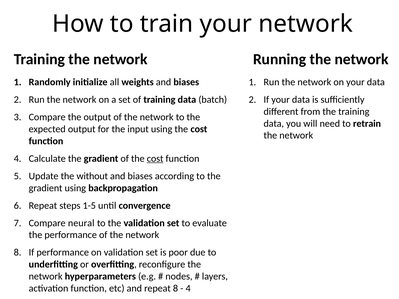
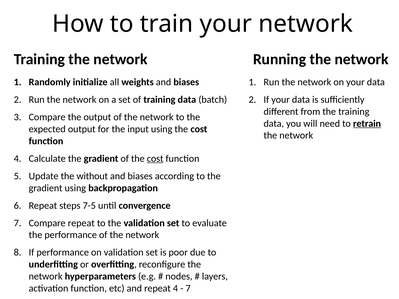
retrain underline: none -> present (367, 124)
1-5: 1-5 -> 7-5 (89, 206)
Compare neural: neural -> repeat (81, 223)
repeat 8: 8 -> 4 (175, 289)
4: 4 -> 7 (188, 289)
